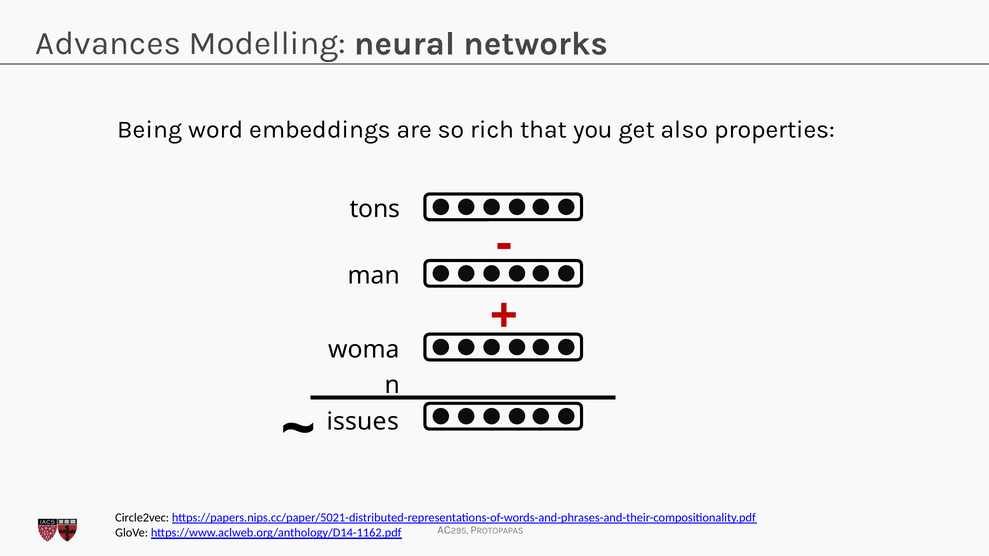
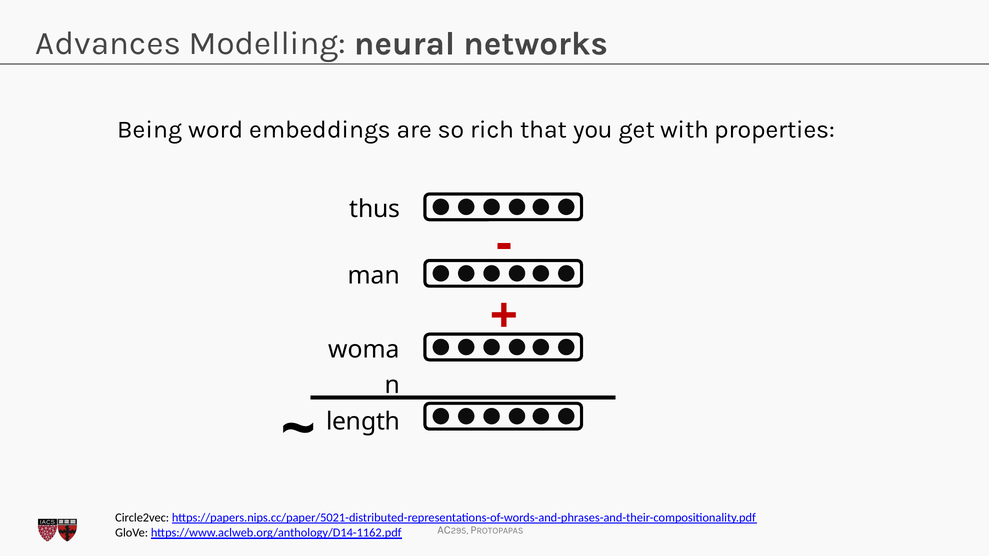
also: also -> with (685, 129)
tons: tons -> thus (375, 209)
issues: issues -> length (363, 422)
